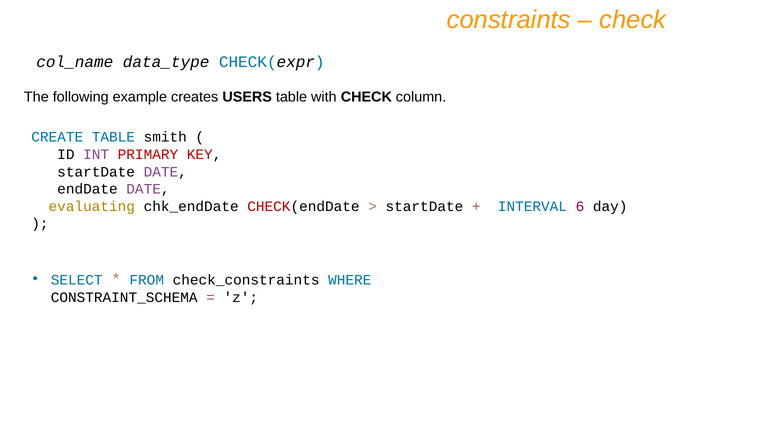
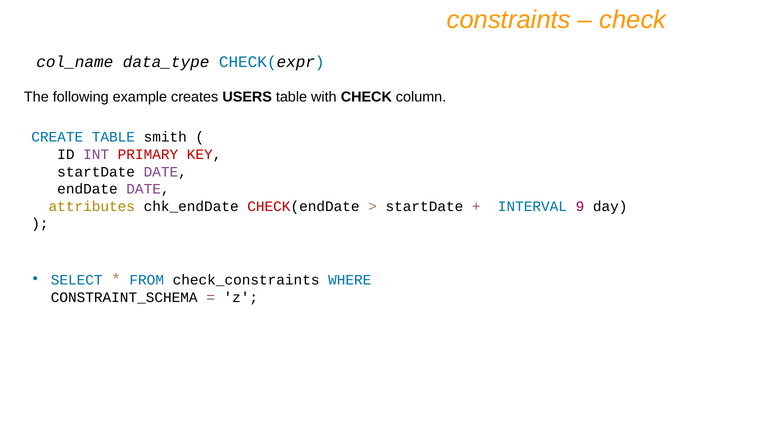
evaluating: evaluating -> attributes (92, 206)
6: 6 -> 9 (580, 206)
